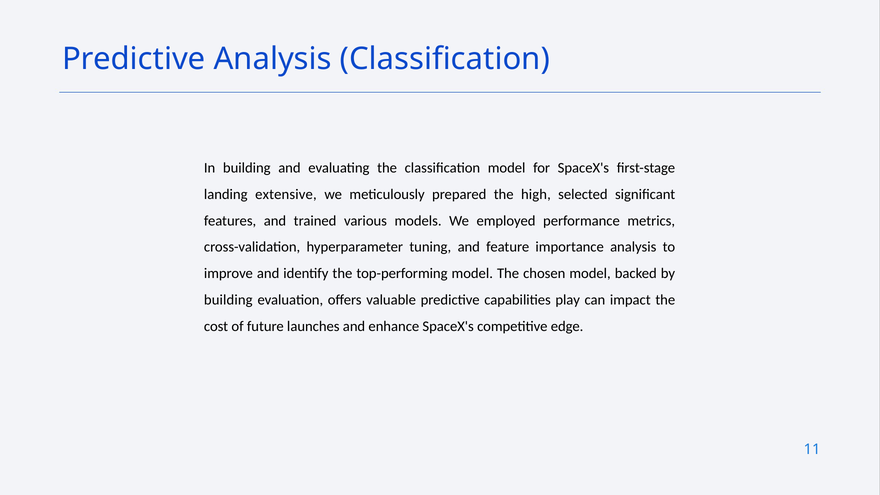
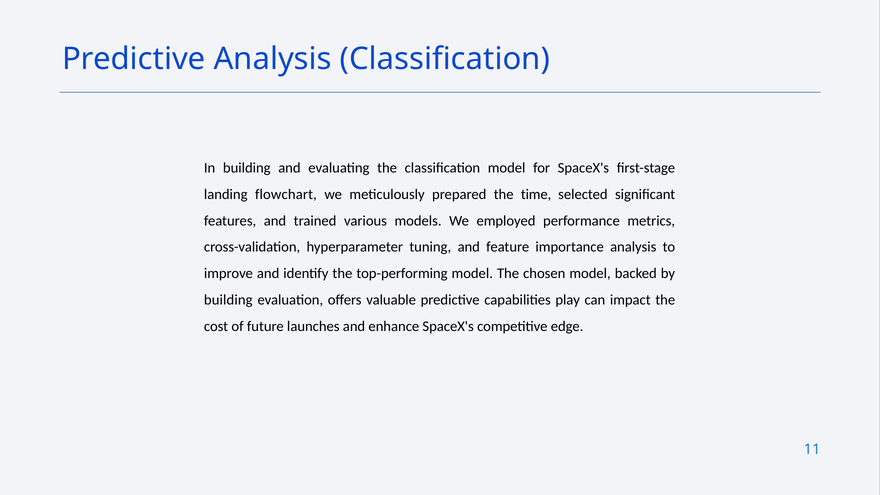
extensive: extensive -> flowchart (286, 194)
high: high -> time (536, 194)
